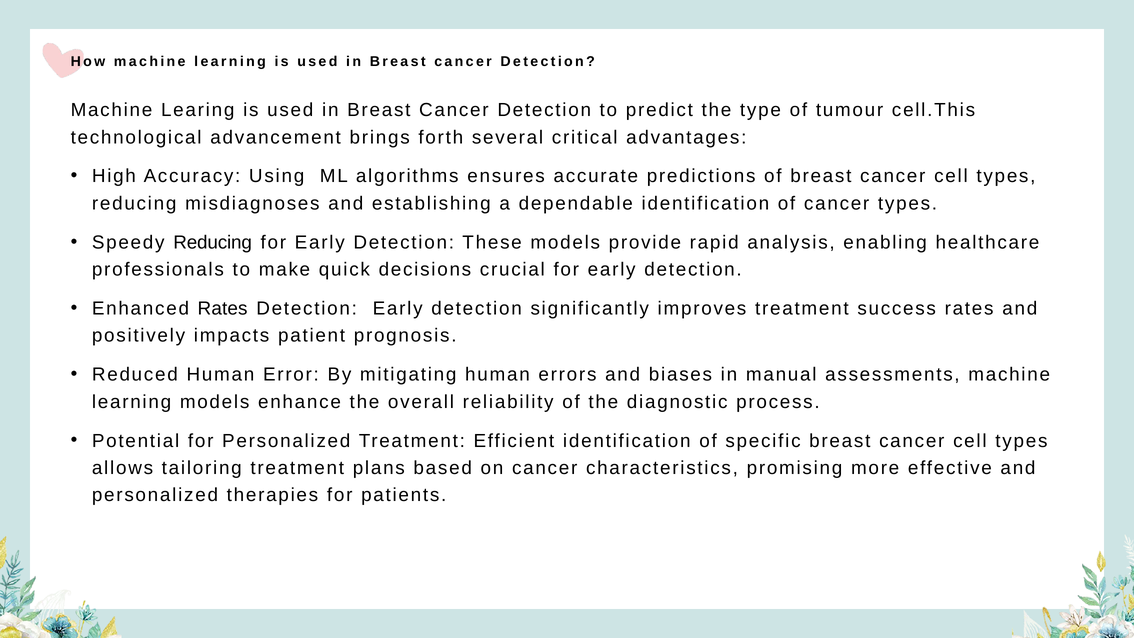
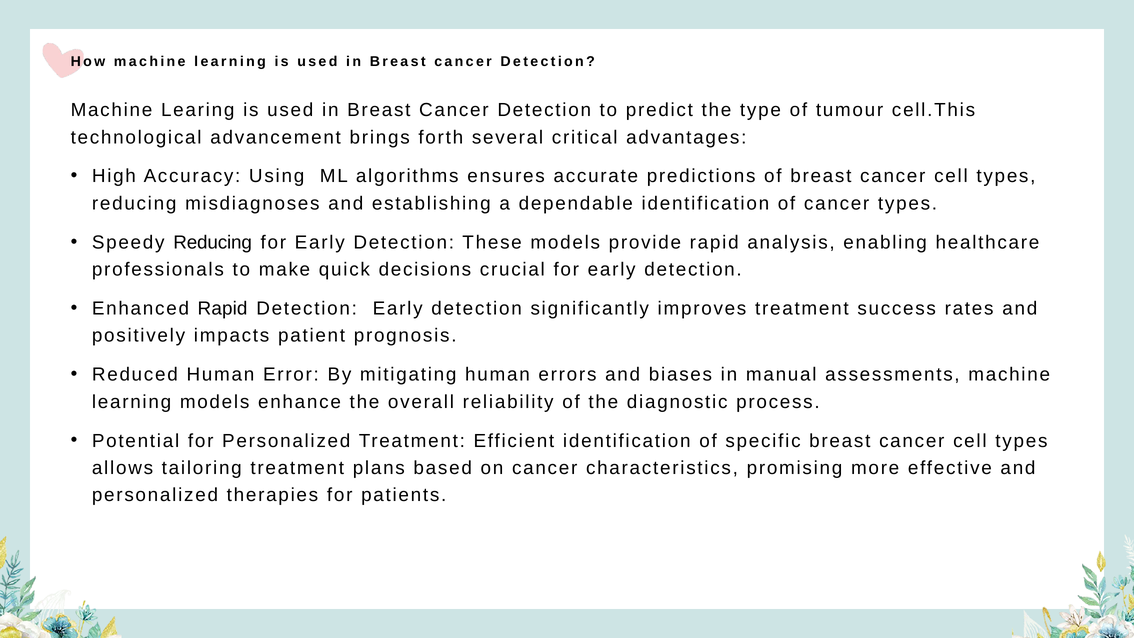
Enhanced Rates: Rates -> Rapid (223, 308)
